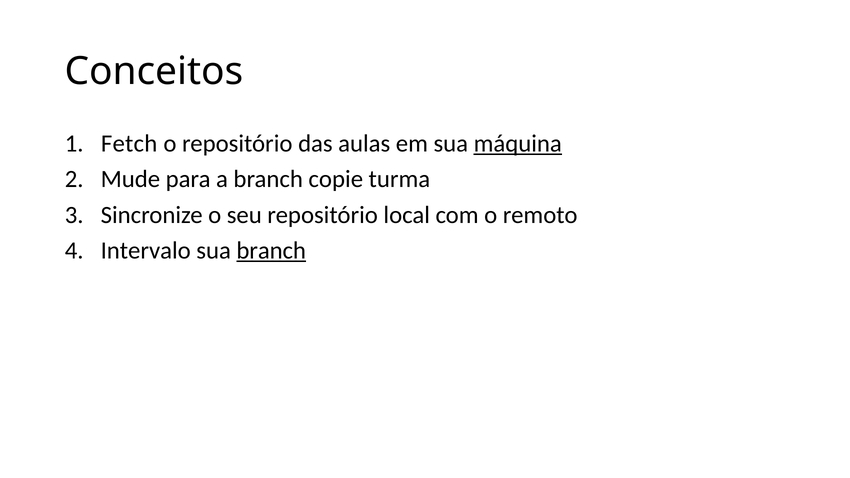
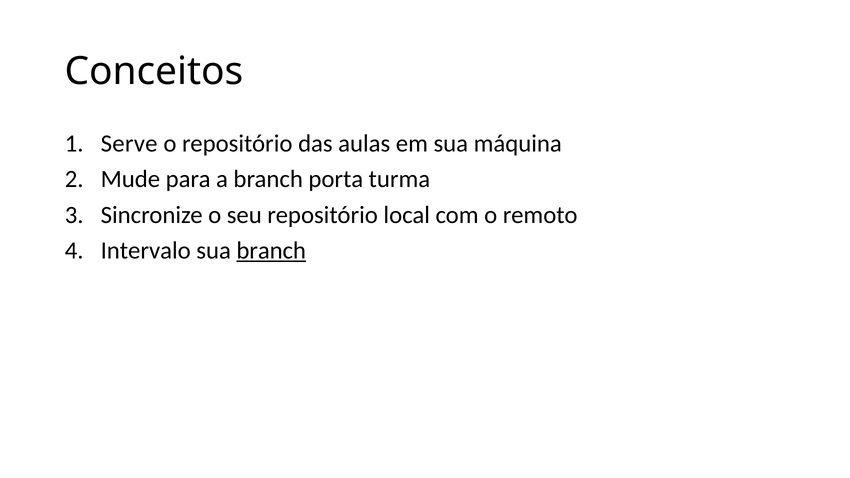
Fetch: Fetch -> Serve (129, 144)
máquina underline: present -> none (518, 144)
copie: copie -> porta (336, 179)
